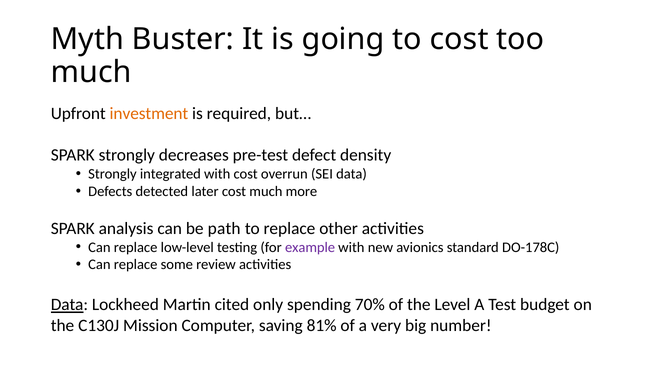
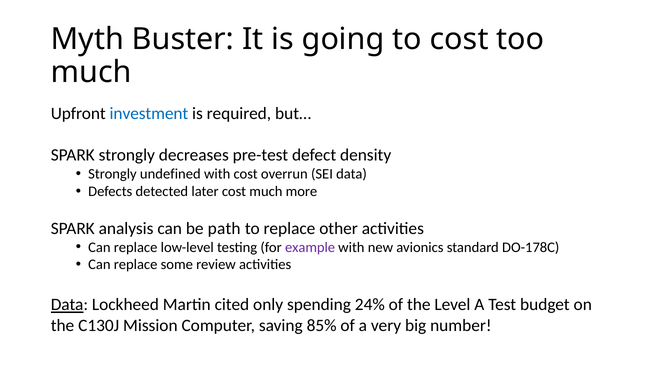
investment colour: orange -> blue (149, 114)
integrated: integrated -> undefined (170, 174)
70%: 70% -> 24% (370, 305)
81%: 81% -> 85% (322, 326)
